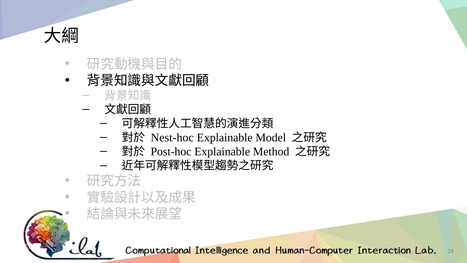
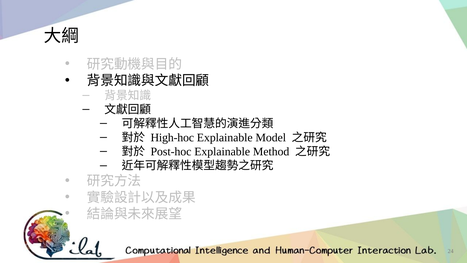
Nest-hoc: Nest-hoc -> High-hoc (172, 138)
